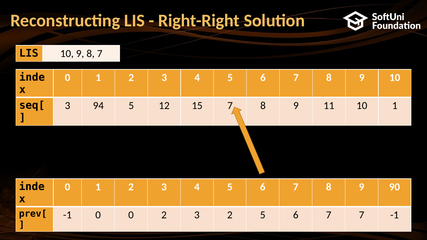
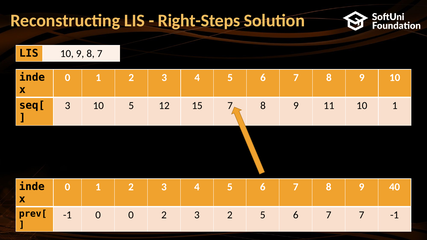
Right-Right: Right-Right -> Right-Steps (199, 21)
3 94: 94 -> 10 (98, 106)
90: 90 -> 40 (395, 187)
